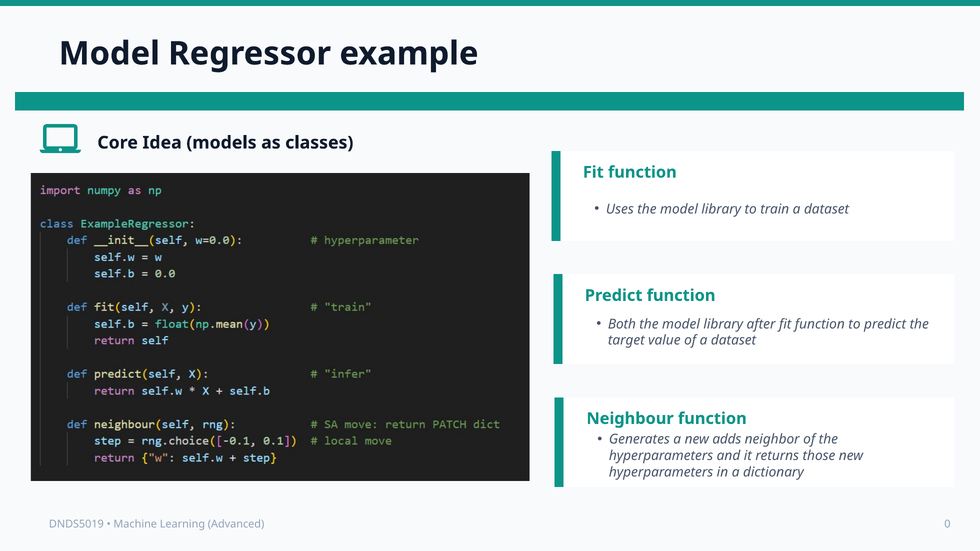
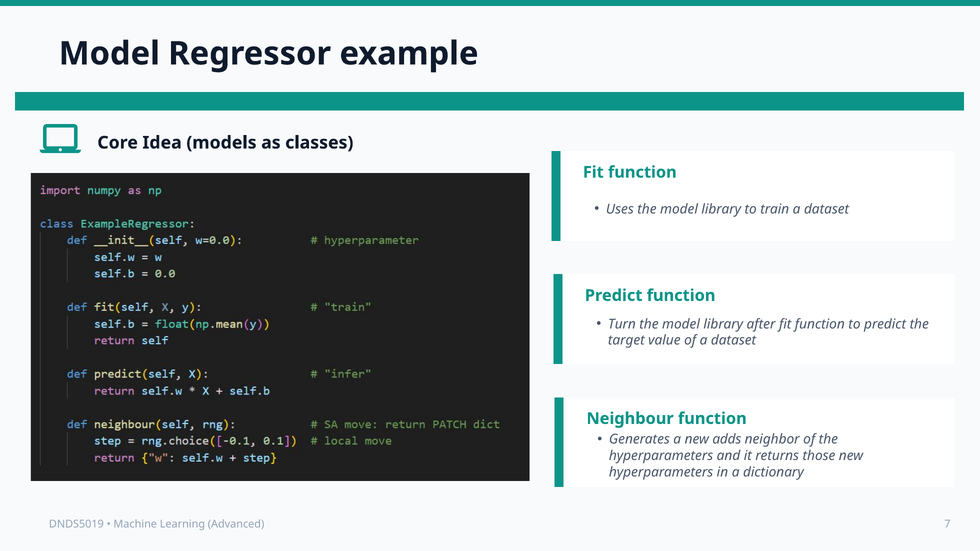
Both: Both -> Turn (622, 324)
0: 0 -> 7 (947, 524)
